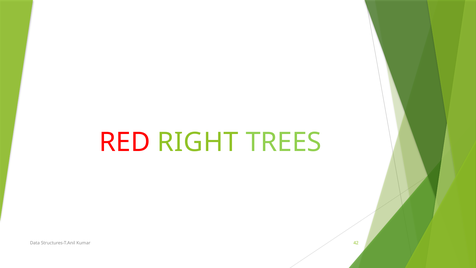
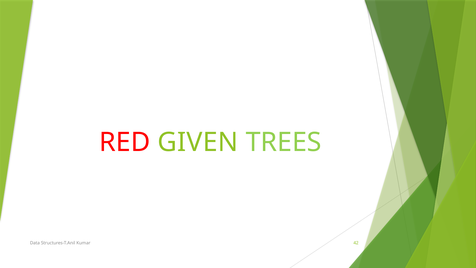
RIGHT: RIGHT -> GIVEN (198, 142)
